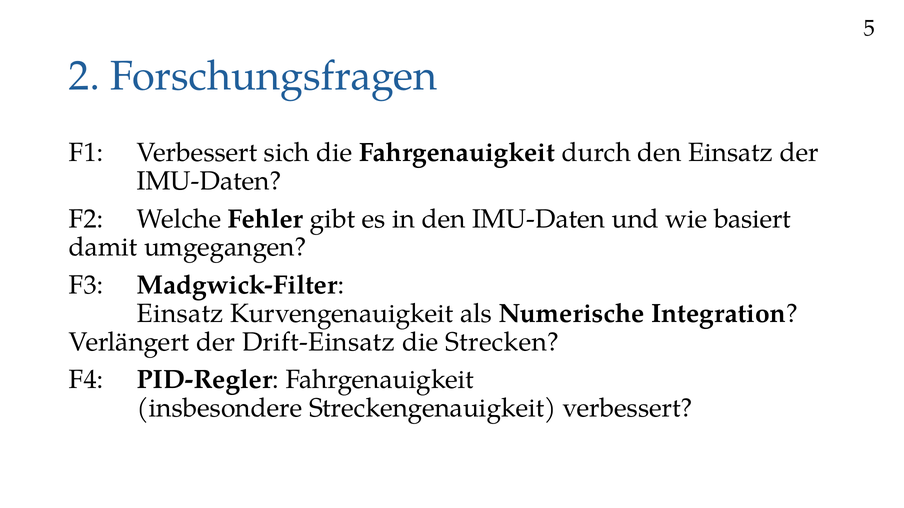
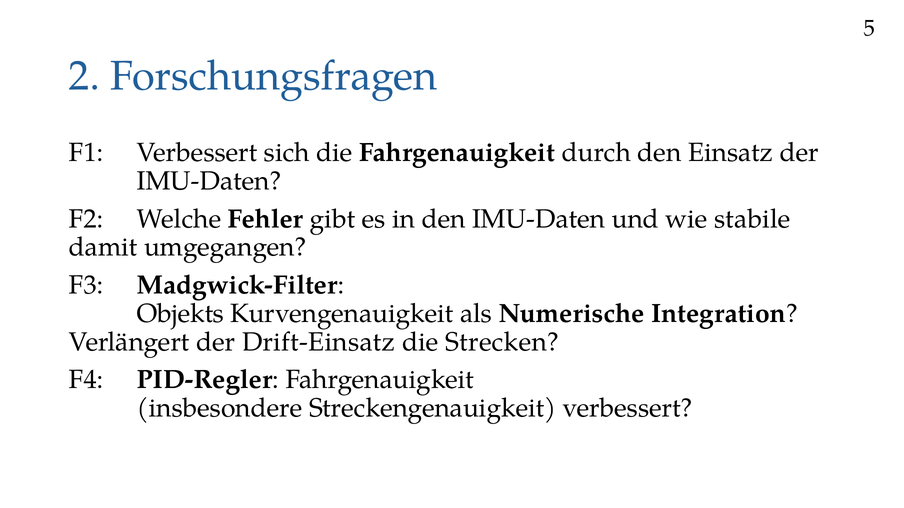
basiert: basiert -> stabile (752, 219)
Einsatz: Einsatz -> Objekts (180, 314)
